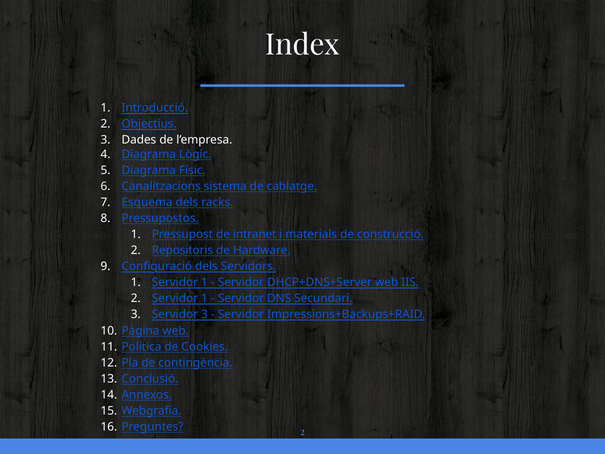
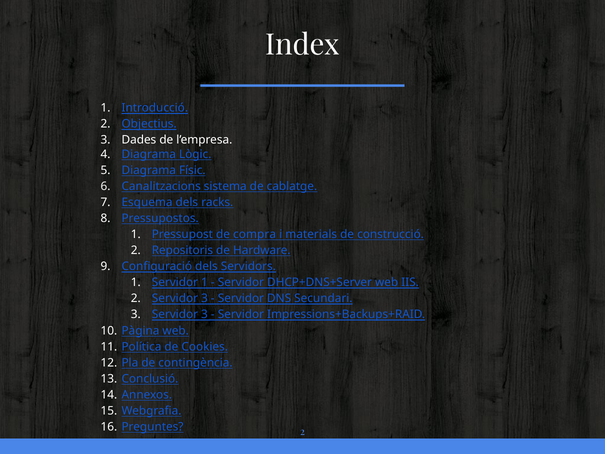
intranet: intranet -> compra (255, 234)
2 Servidor 1: 1 -> 3 (204, 298)
